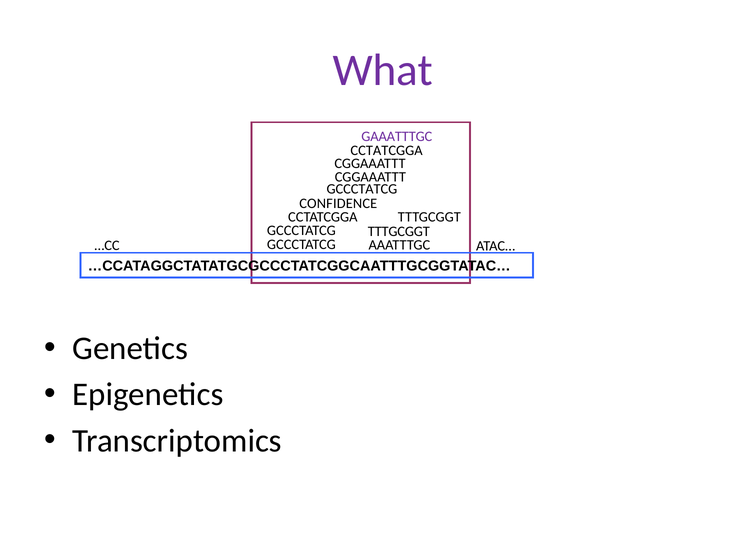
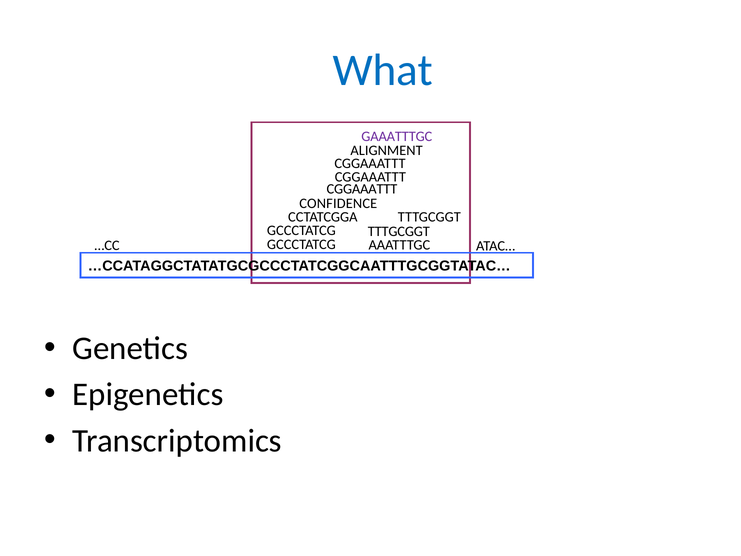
What colour: purple -> blue (383, 70)
CCTATCGGA: CCTATCGGA -> ALIGNMENT (387, 150)
GCCCTATCG: GCCCTATCG -> CGGAAATTT (362, 189)
